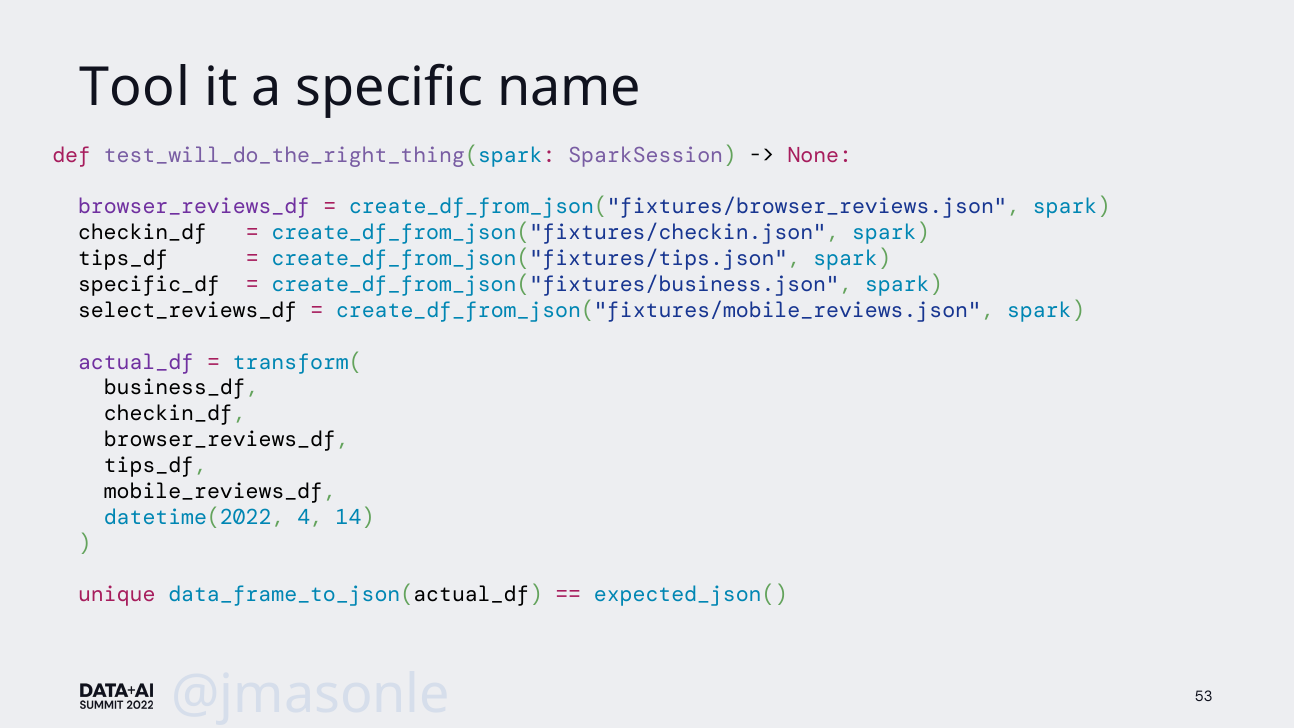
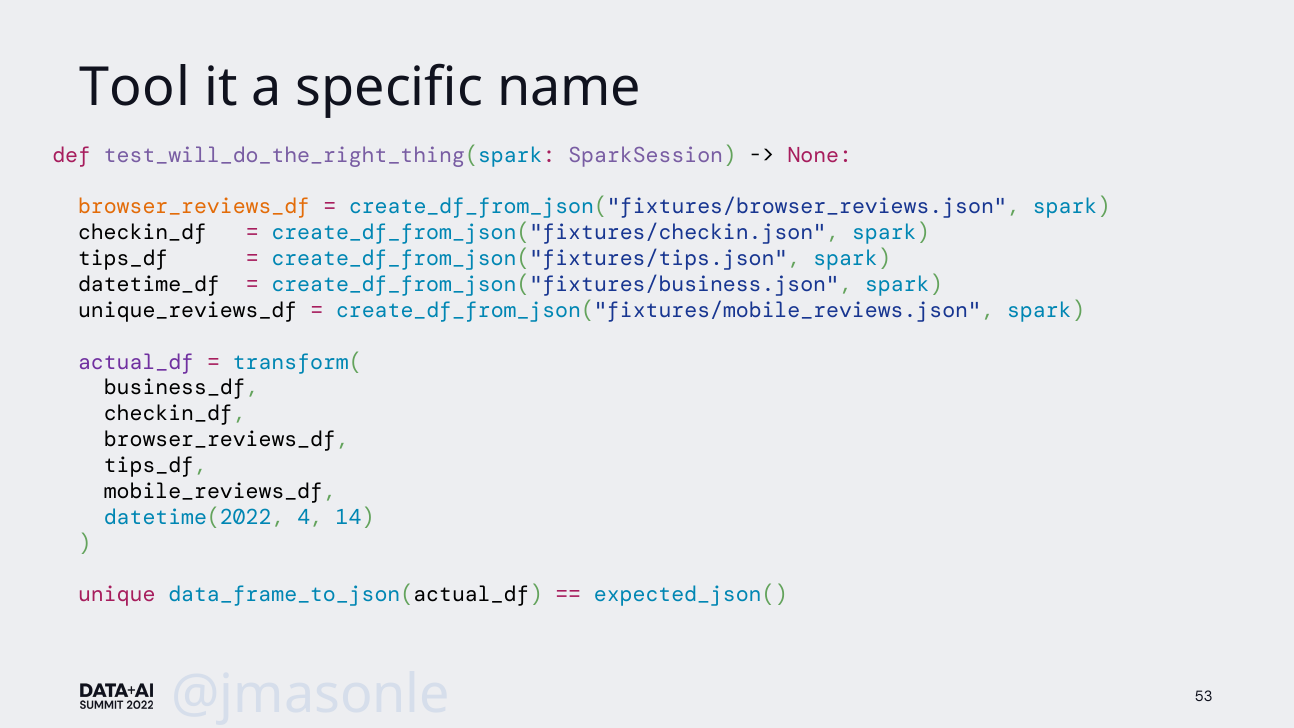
browser_reviews_df colour: purple -> orange (194, 207)
specific_df: specific_df -> datetime_df (149, 284)
select_reviews_df: select_reviews_df -> unique_reviews_df (188, 310)
